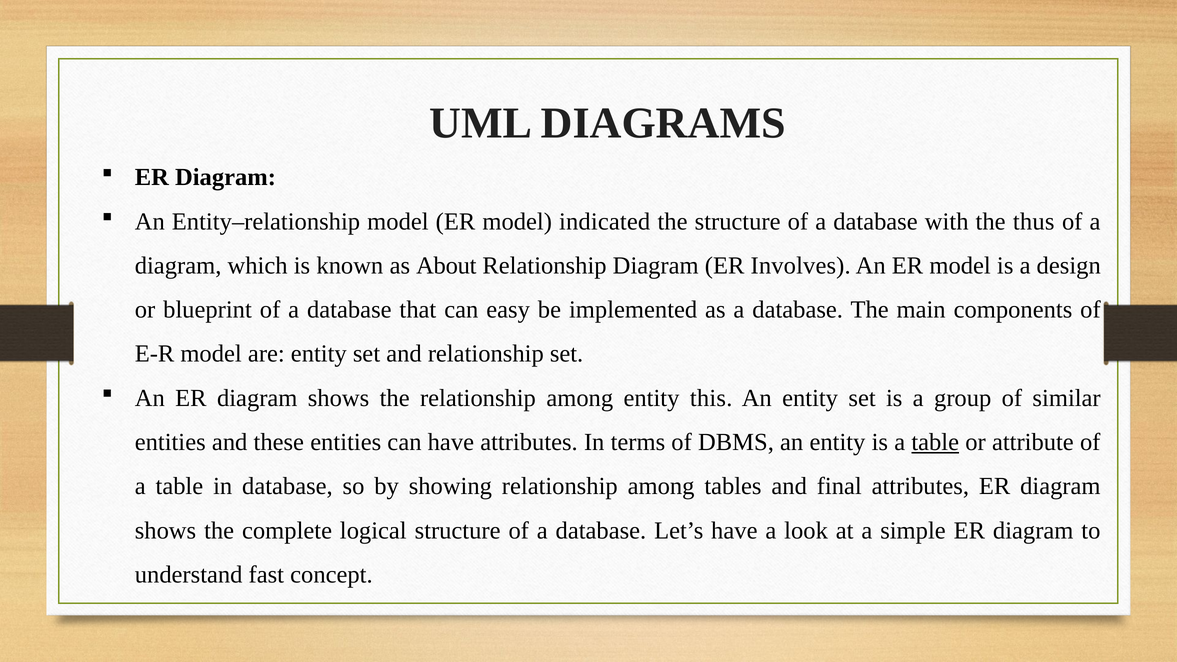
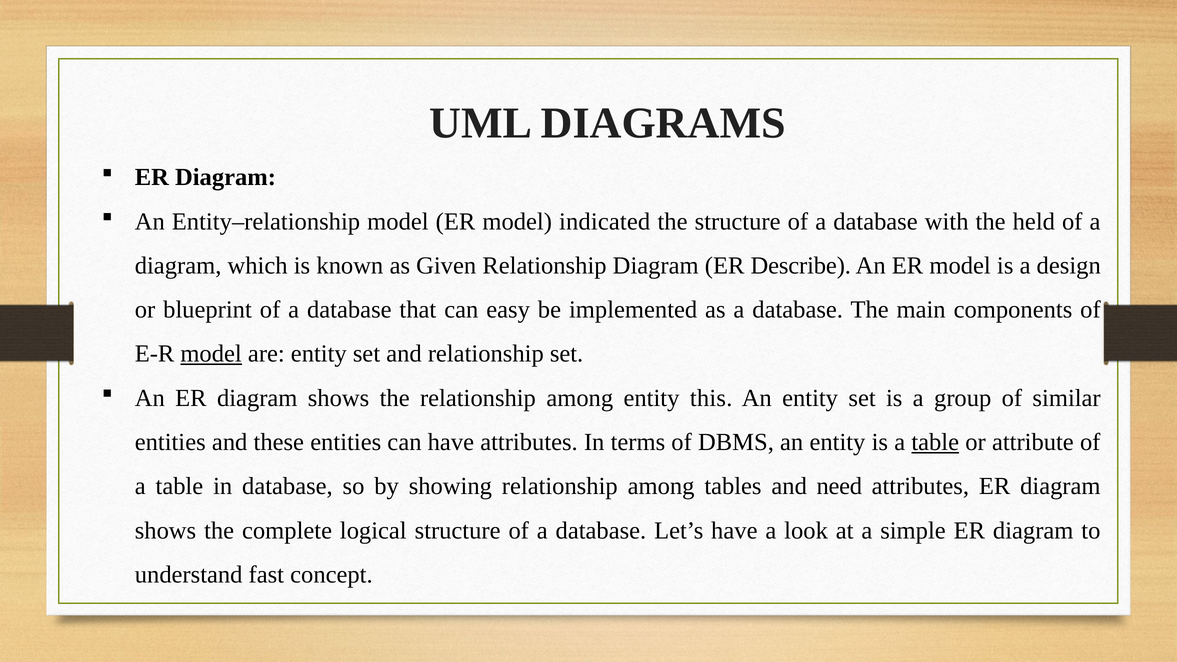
thus: thus -> held (1034, 222)
About: About -> Given (446, 266)
Involves: Involves -> Describe (801, 266)
model underline: none -> present (211, 354)
final: final -> need (839, 486)
